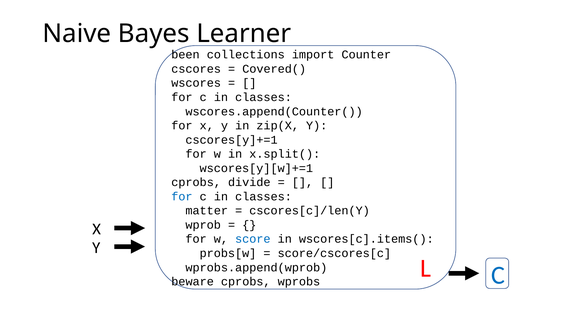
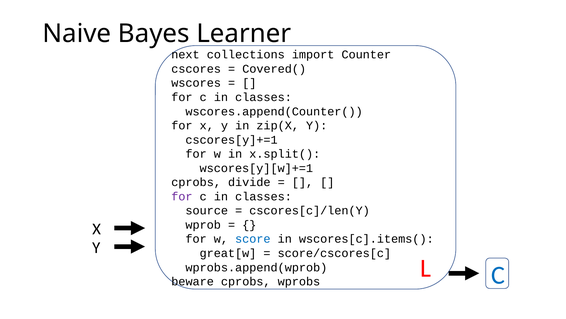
been: been -> next (185, 55)
for colour: blue -> purple (182, 196)
matter: matter -> source (207, 210)
probs[w: probs[w -> great[w (228, 253)
